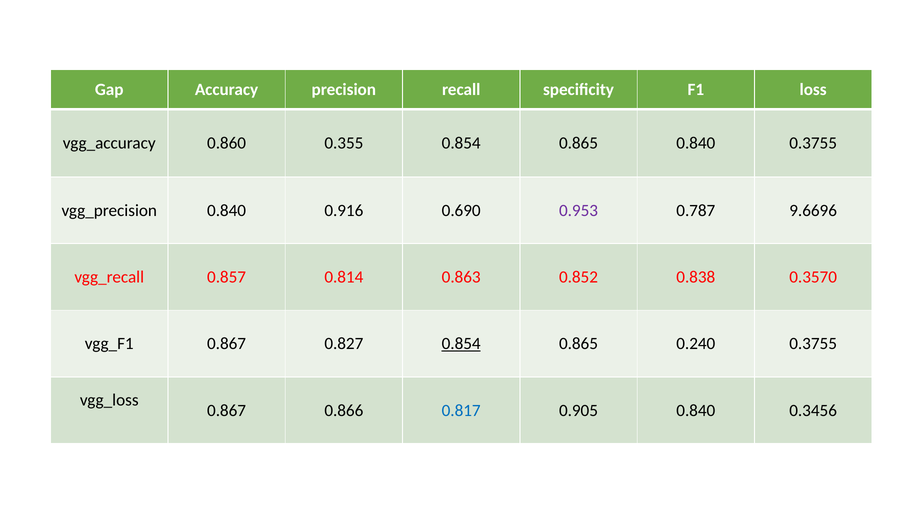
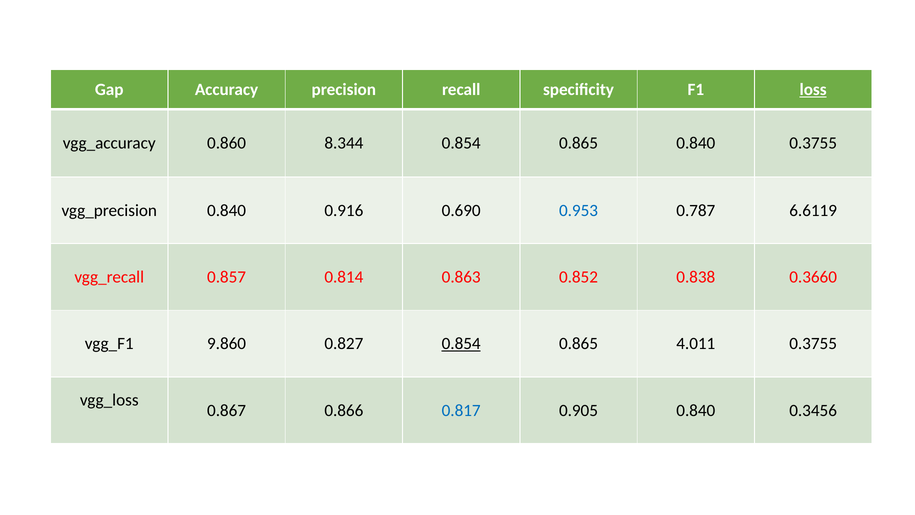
loss underline: none -> present (813, 90)
0.355: 0.355 -> 8.344 (344, 143)
0.953 colour: purple -> blue (579, 210)
9.6696: 9.6696 -> 6.6119 (813, 210)
0.3570: 0.3570 -> 0.3660 (813, 277)
0.867: 0.867 -> 9.860 (227, 344)
0.240: 0.240 -> 4.011 (696, 344)
